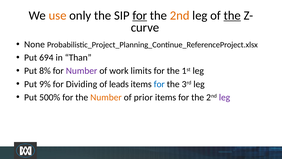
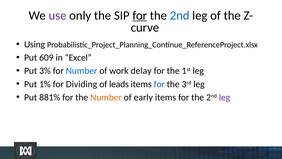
use colour: orange -> purple (58, 15)
2nd colour: orange -> blue (180, 15)
the underline: present -> none (232, 15)
None: None -> Using (35, 44)
694: 694 -> 609 (46, 58)
Than: Than -> Excel (78, 58)
8%: 8% -> 3% (45, 71)
Number colour: purple -> blue (82, 71)
limits: limits -> delay (141, 71)
9%: 9% -> 1% (45, 84)
500%: 500% -> 881% (50, 97)
prior: prior -> early (143, 97)
